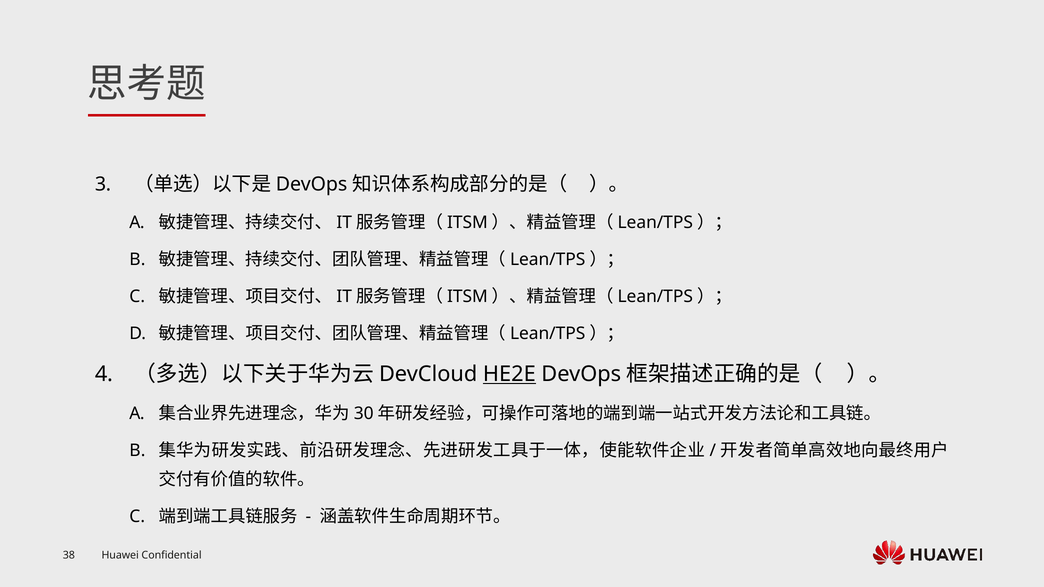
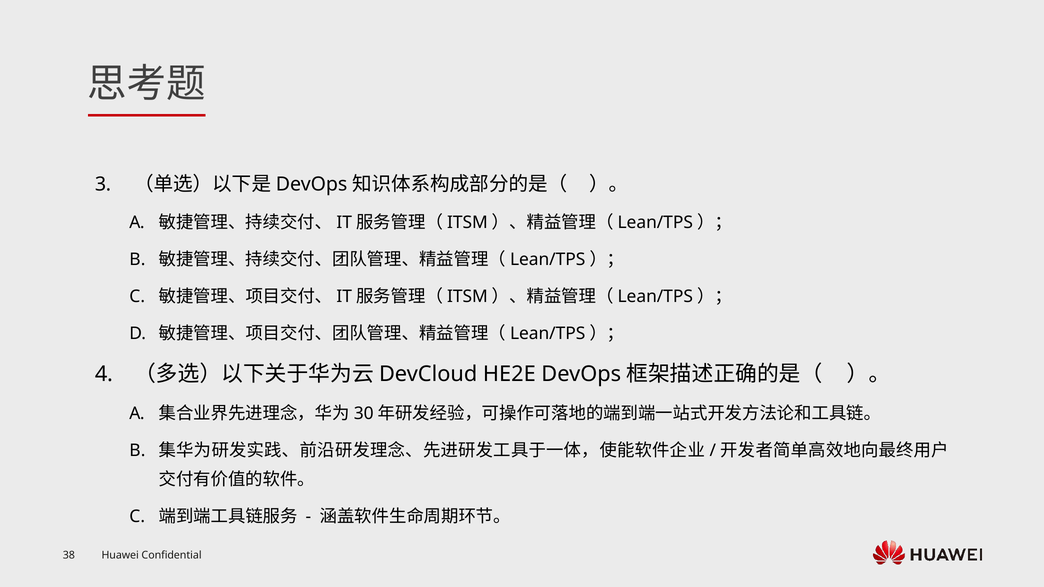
HE2E underline: present -> none (509, 374)
